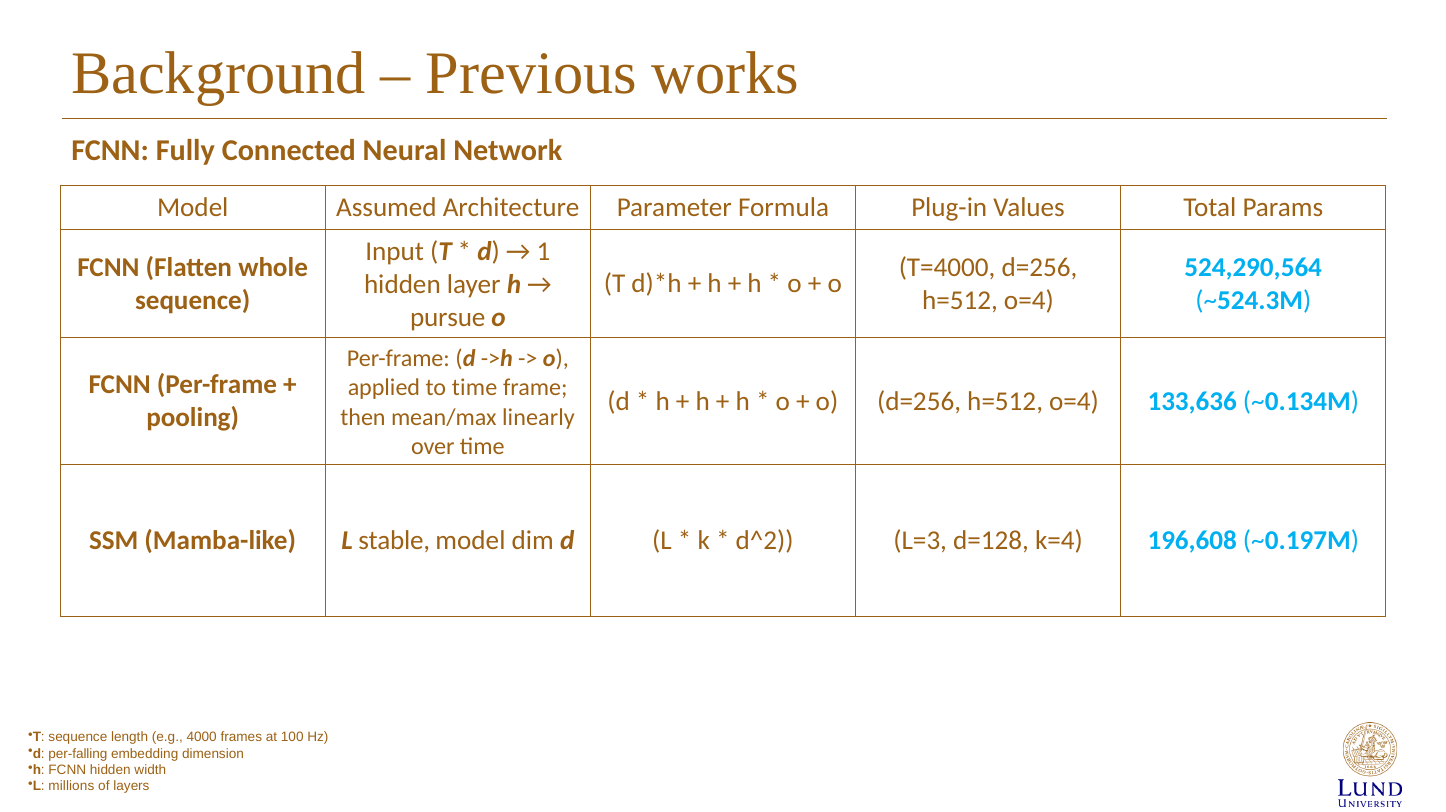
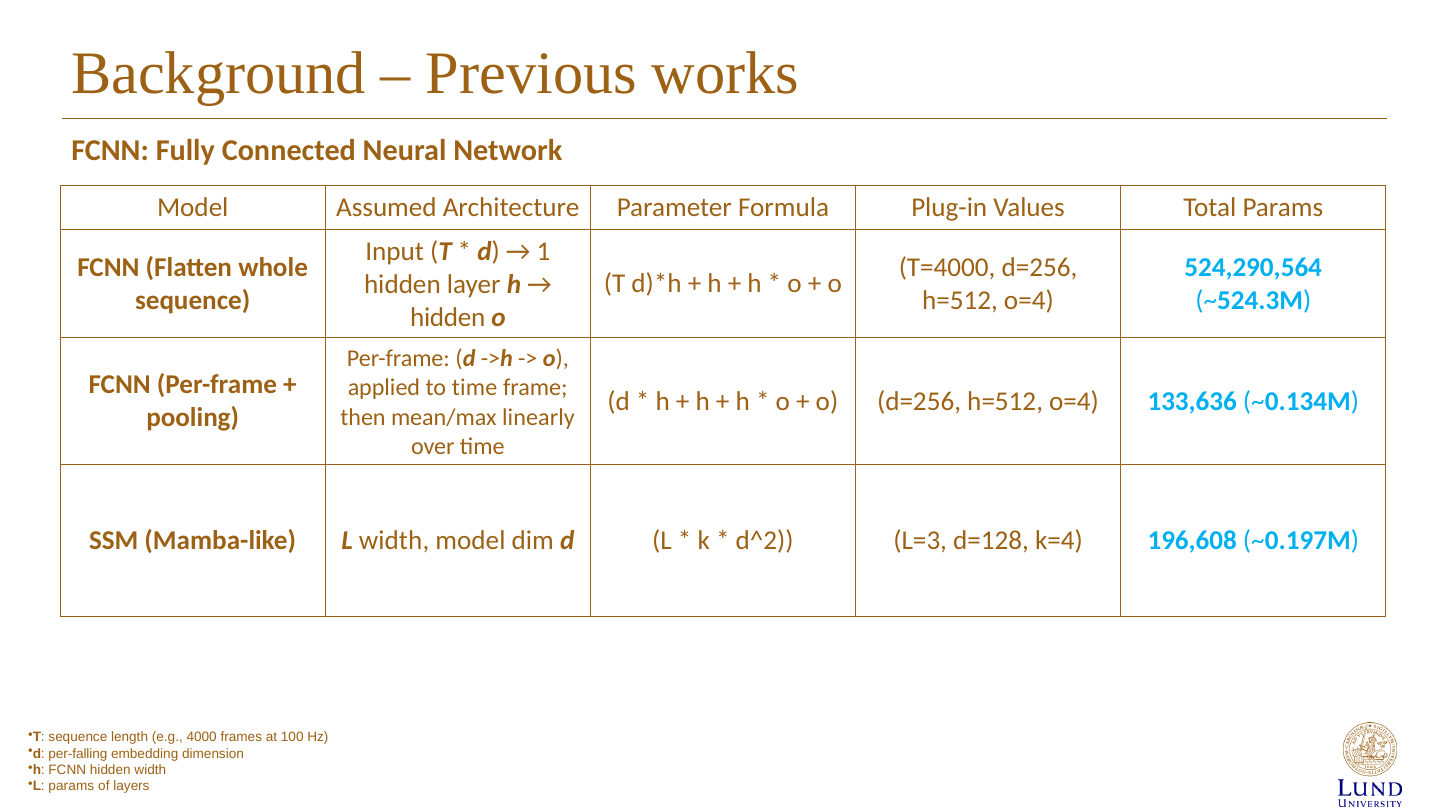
pursue: pursue -> hidden (448, 318)
L stable: stable -> width (394, 541)
L millions: millions -> params (71, 787)
